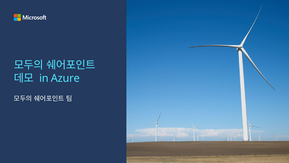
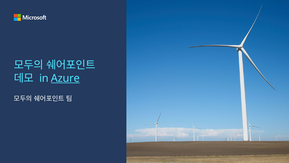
Azure underline: none -> present (65, 78)
